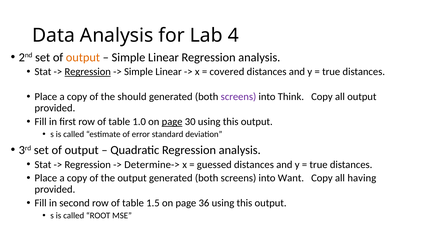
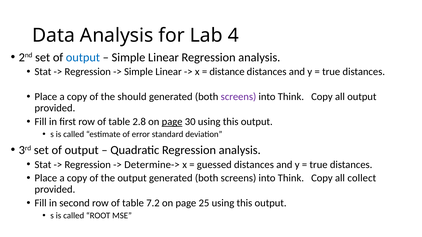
output colour: orange -> blue (83, 57)
Regression underline: present -> none (88, 72)
covered: covered -> distance (227, 72)
1.0: 1.0 -> 2.8 (139, 122)
Want: Want -> Think (291, 178)
having: having -> collect (362, 178)
1.5: 1.5 -> 7.2 (153, 203)
36: 36 -> 25 (204, 203)
